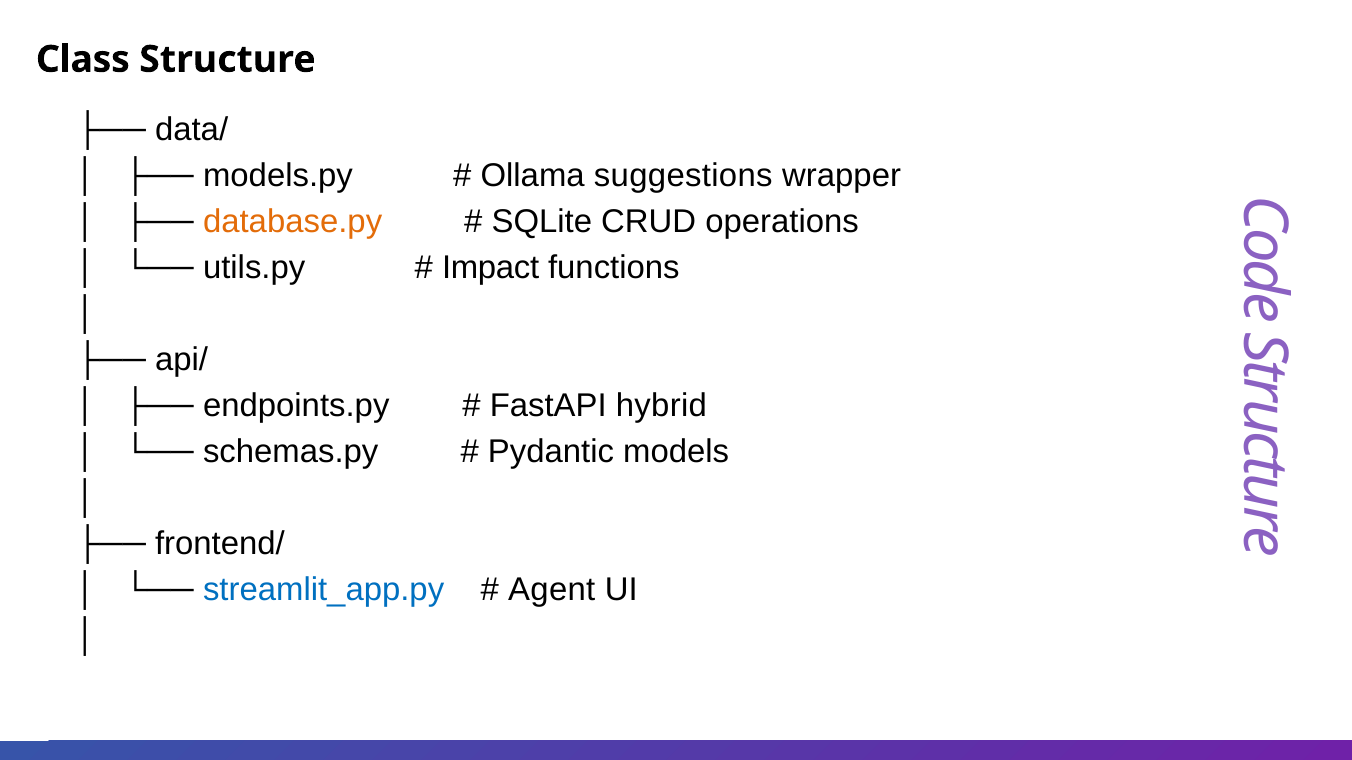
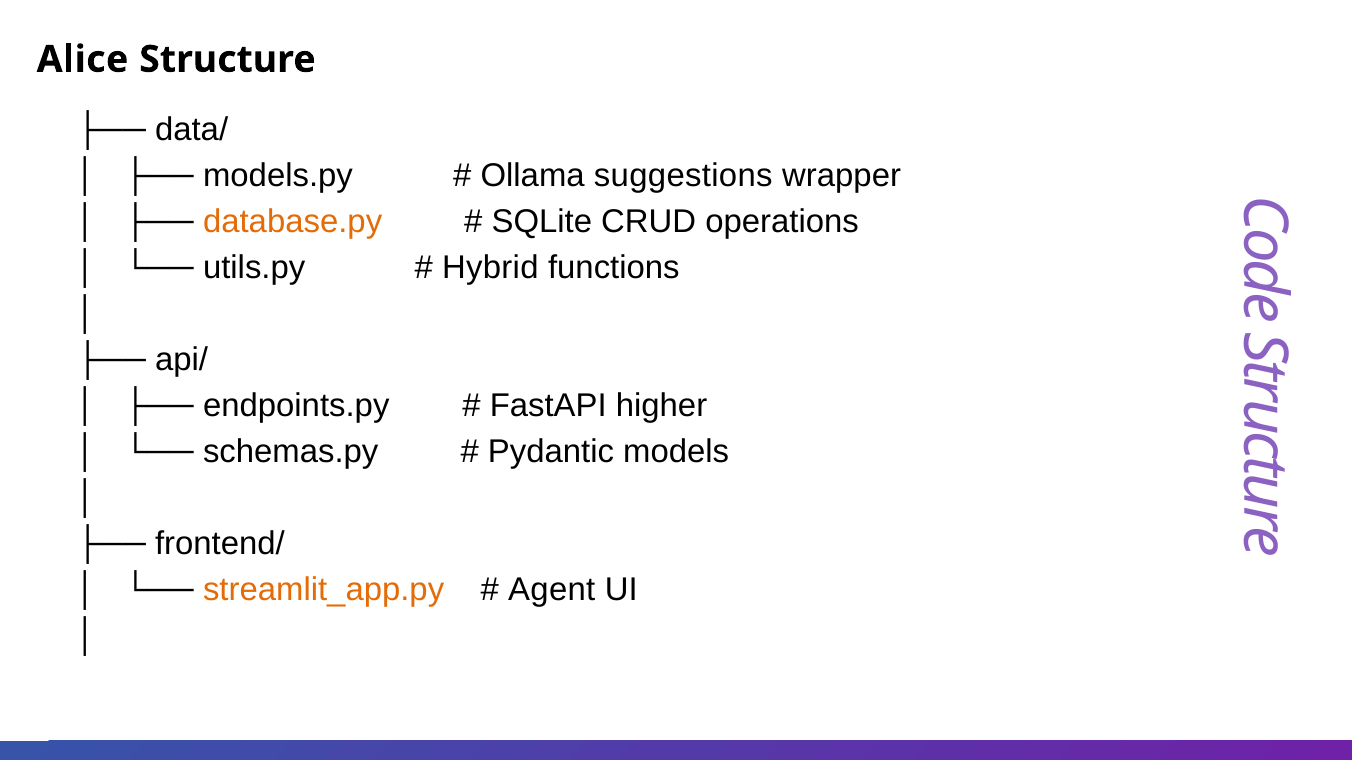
Class: Class -> Alice (83, 59)
Impact: Impact -> Hybrid (490, 268)
hybrid: hybrid -> higher (662, 406)
streamlit_app.py colour: blue -> orange (324, 590)
